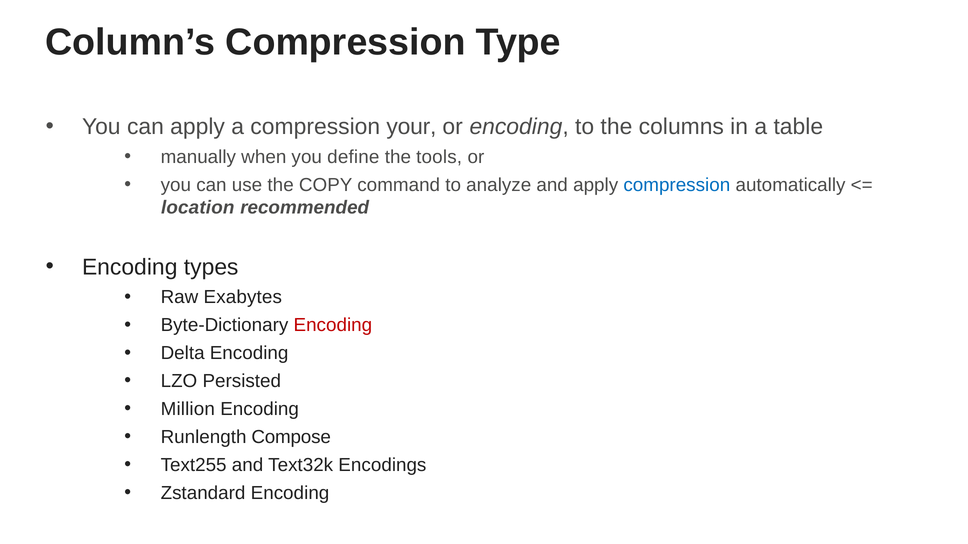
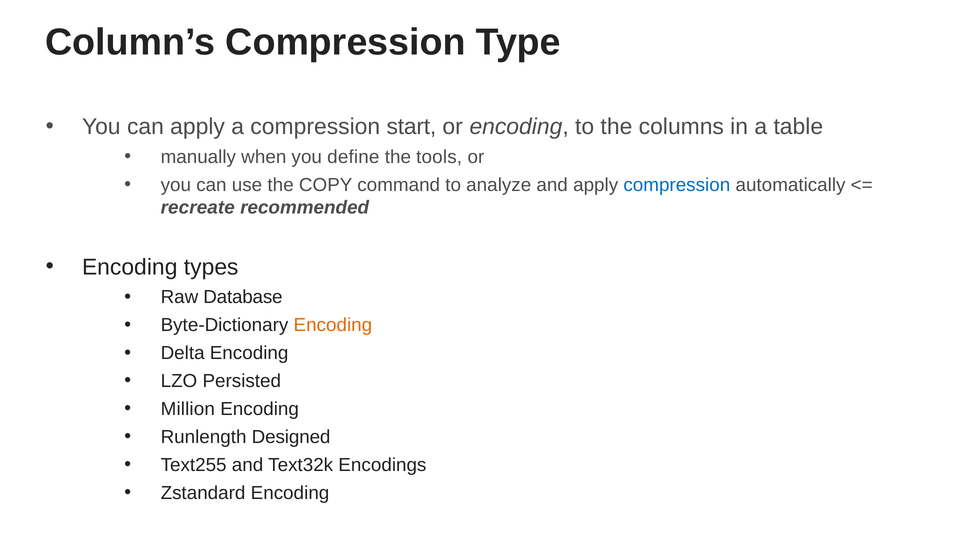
your: your -> start (411, 127)
location: location -> recreate (198, 208)
Exabytes: Exabytes -> Database (243, 298)
Encoding colour: red -> orange (333, 325)
Compose: Compose -> Designed (291, 437)
